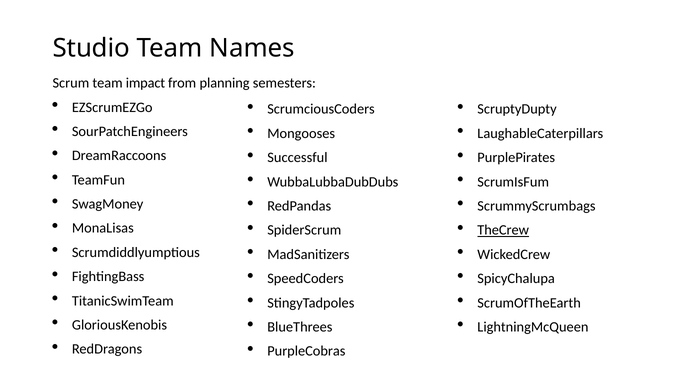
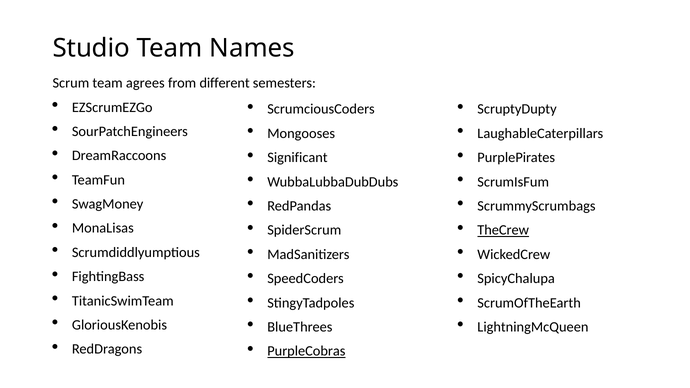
impact: impact -> agrees (145, 83)
planning: planning -> different (225, 83)
Successful: Successful -> Significant (297, 158)
PurpleCobras underline: none -> present (306, 351)
